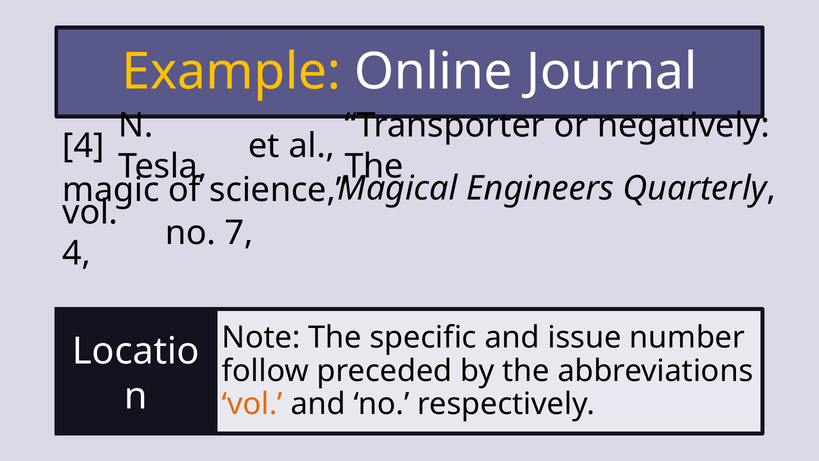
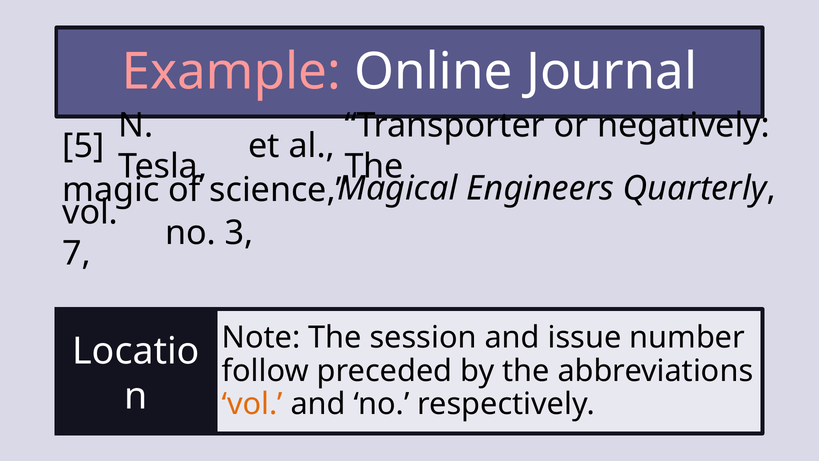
Example colour: yellow -> pink (231, 72)
4: 4 -> 5 (83, 146)
7: 7 -> 3 (239, 233)
4: 4 -> 7 (77, 253)
specific: specific -> session (423, 338)
